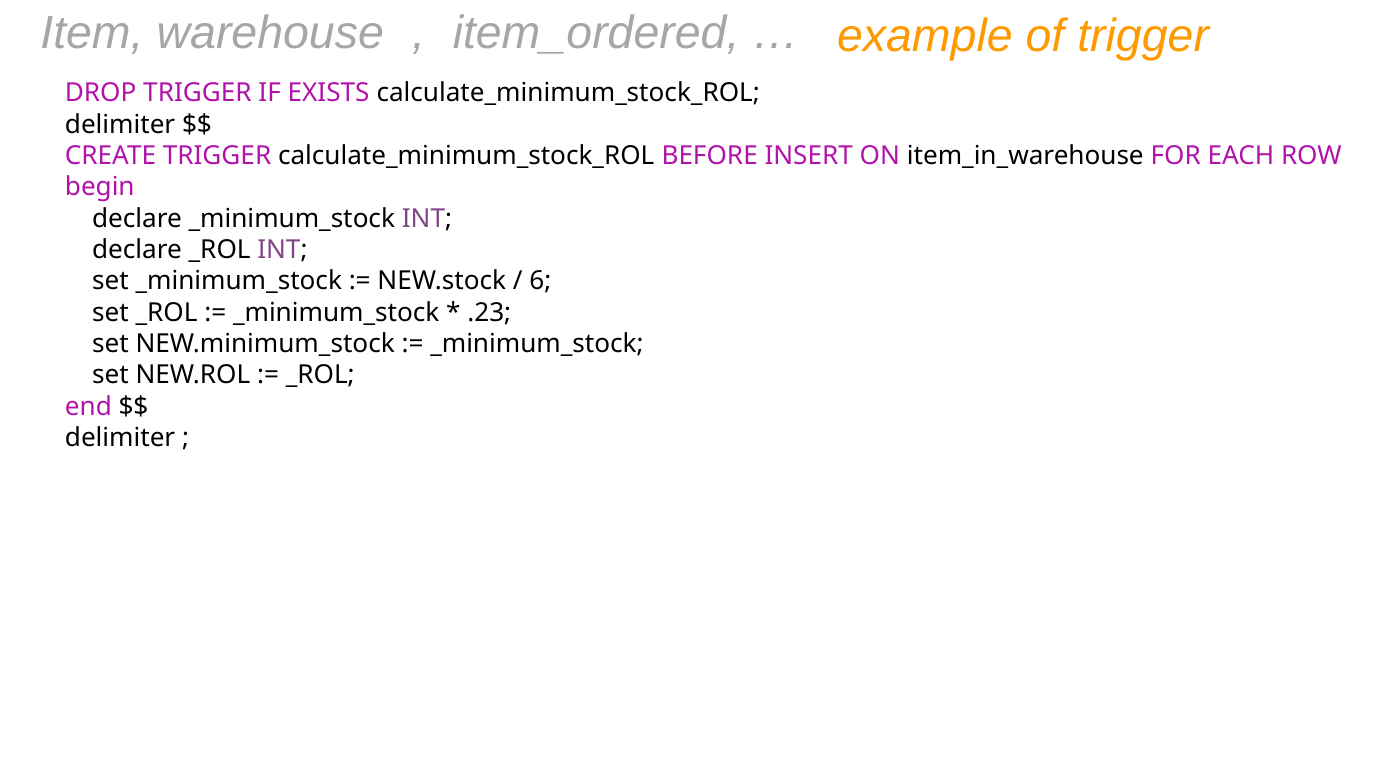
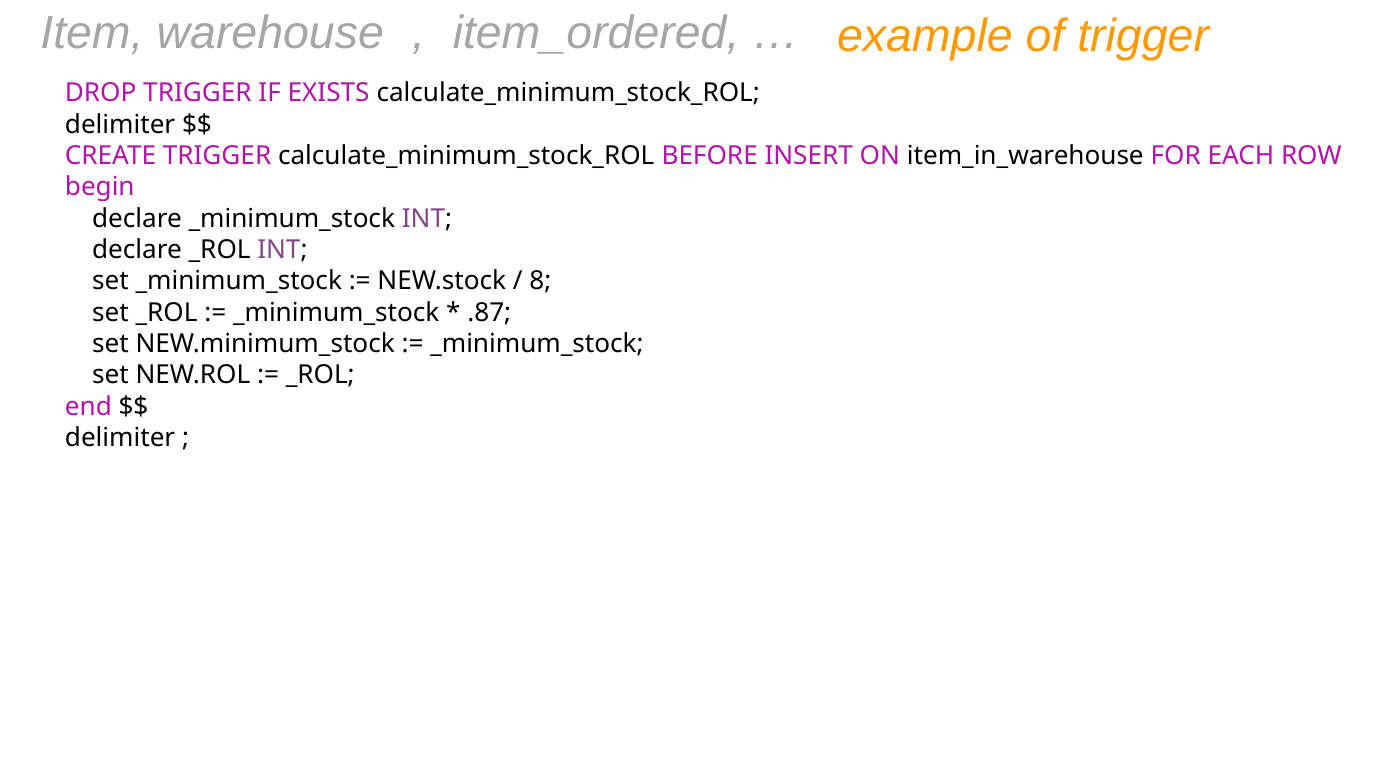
6: 6 -> 8 (540, 281)
.23: .23 -> .87 (489, 313)
